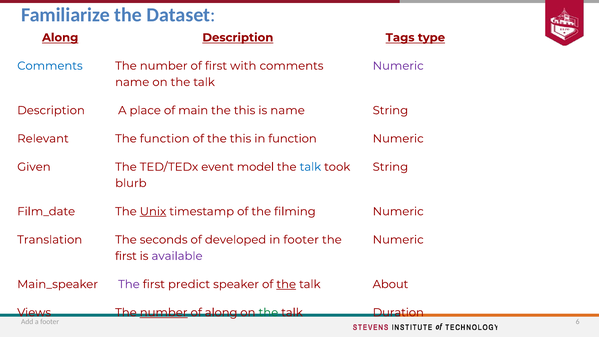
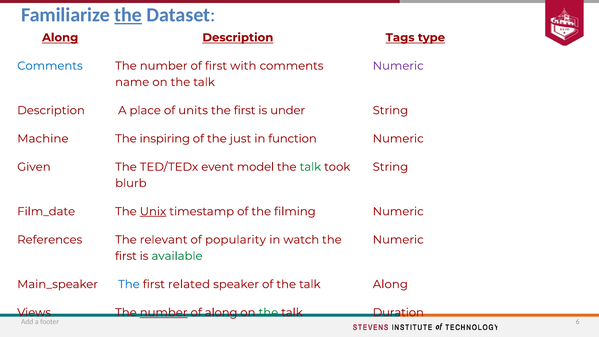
the underline: none -> present (128, 15)
main: main -> units (193, 110)
this: this -> first (245, 110)
is name: name -> under (288, 110)
Relevant: Relevant -> Machine (43, 139)
The function: function -> inspiring (165, 139)
of the this: this -> just (241, 139)
talk colour: blue -> green (310, 167)
Translation: Translation -> References (50, 240)
seconds: seconds -> relevant (164, 240)
developed: developed -> popularity (235, 240)
in footer: footer -> watch (301, 240)
available colour: purple -> green (177, 256)
The colour: purple -> blue (129, 284)
predict: predict -> related (189, 284)
the underline: present -> none (286, 284)
talk About: About -> Along (390, 284)
